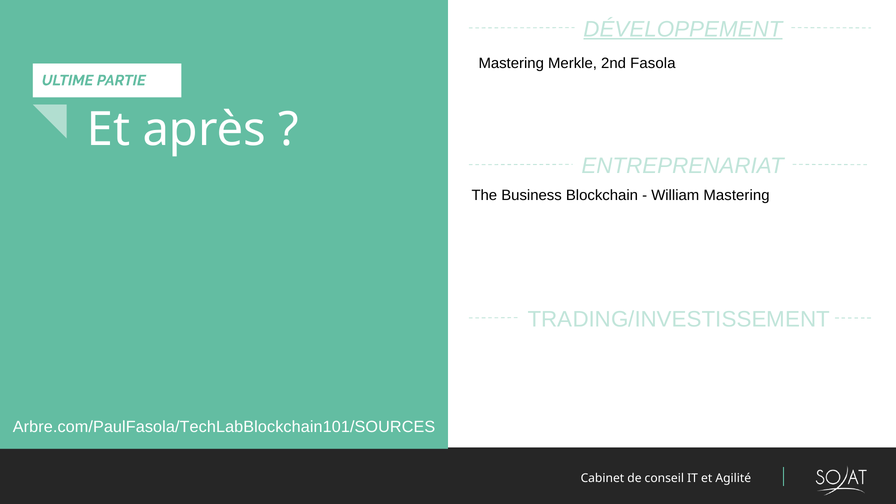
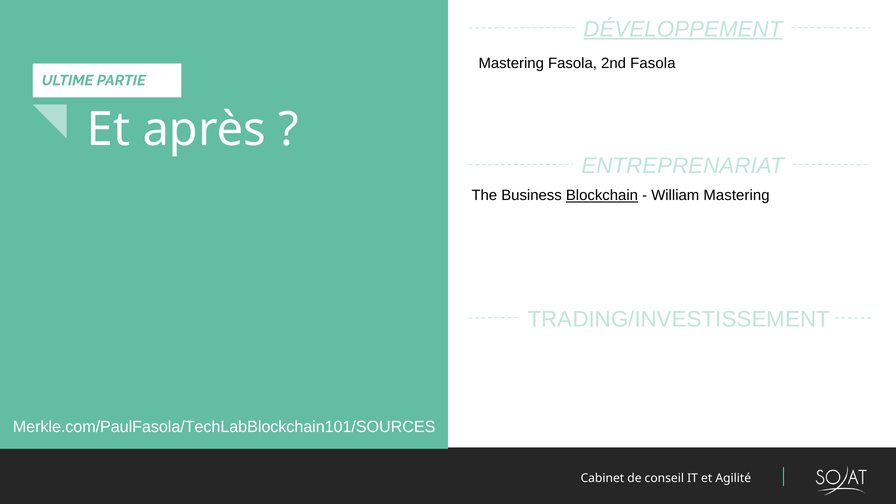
Mastering Merkle: Merkle -> Fasola (573, 63)
Blockchain underline: none -> present (602, 196)
Arbre.com/PaulFasola/TechLabBlockchain101/SOURCES: Arbre.com/PaulFasola/TechLabBlockchain101/SOURCES -> Merkle.com/PaulFasola/TechLabBlockchain101/SOURCES (224, 427)
